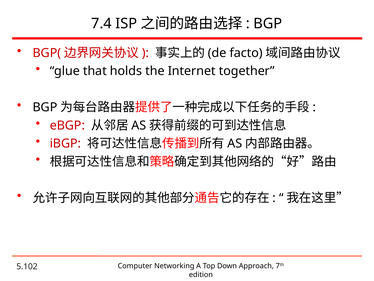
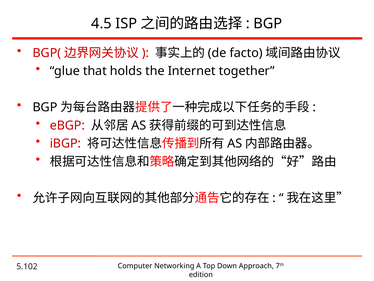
7.4: 7.4 -> 4.5 (101, 23)
